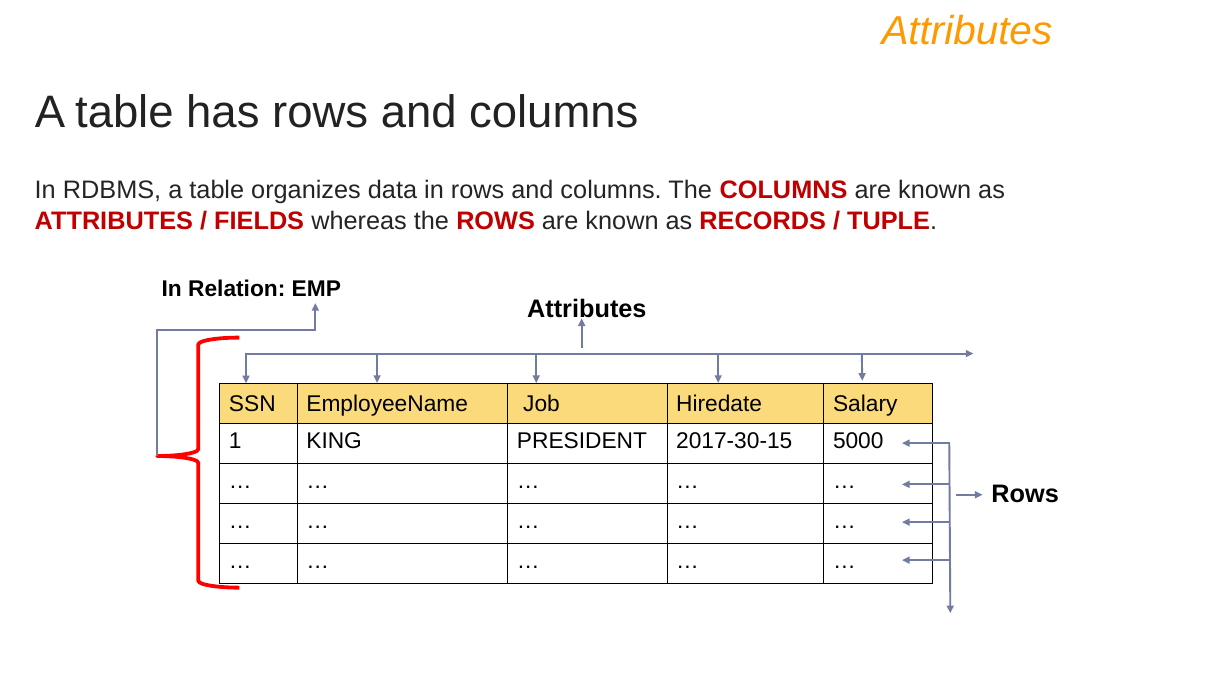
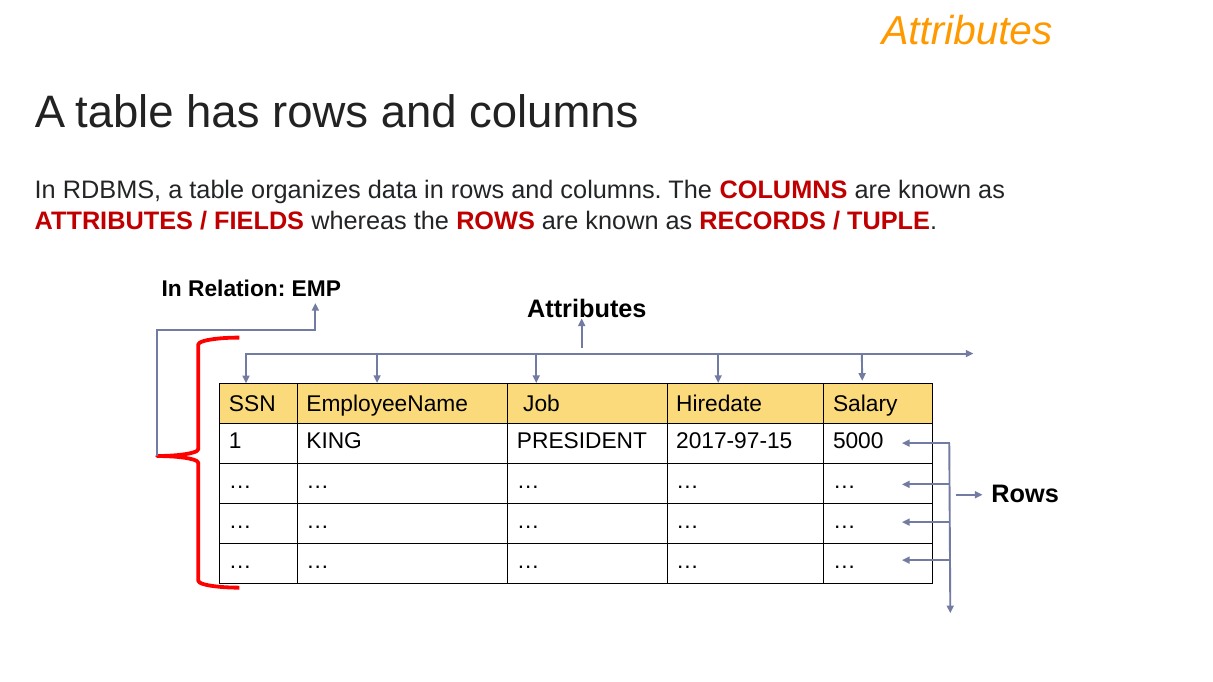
2017-30-15: 2017-30-15 -> 2017-97-15 (734, 442)
